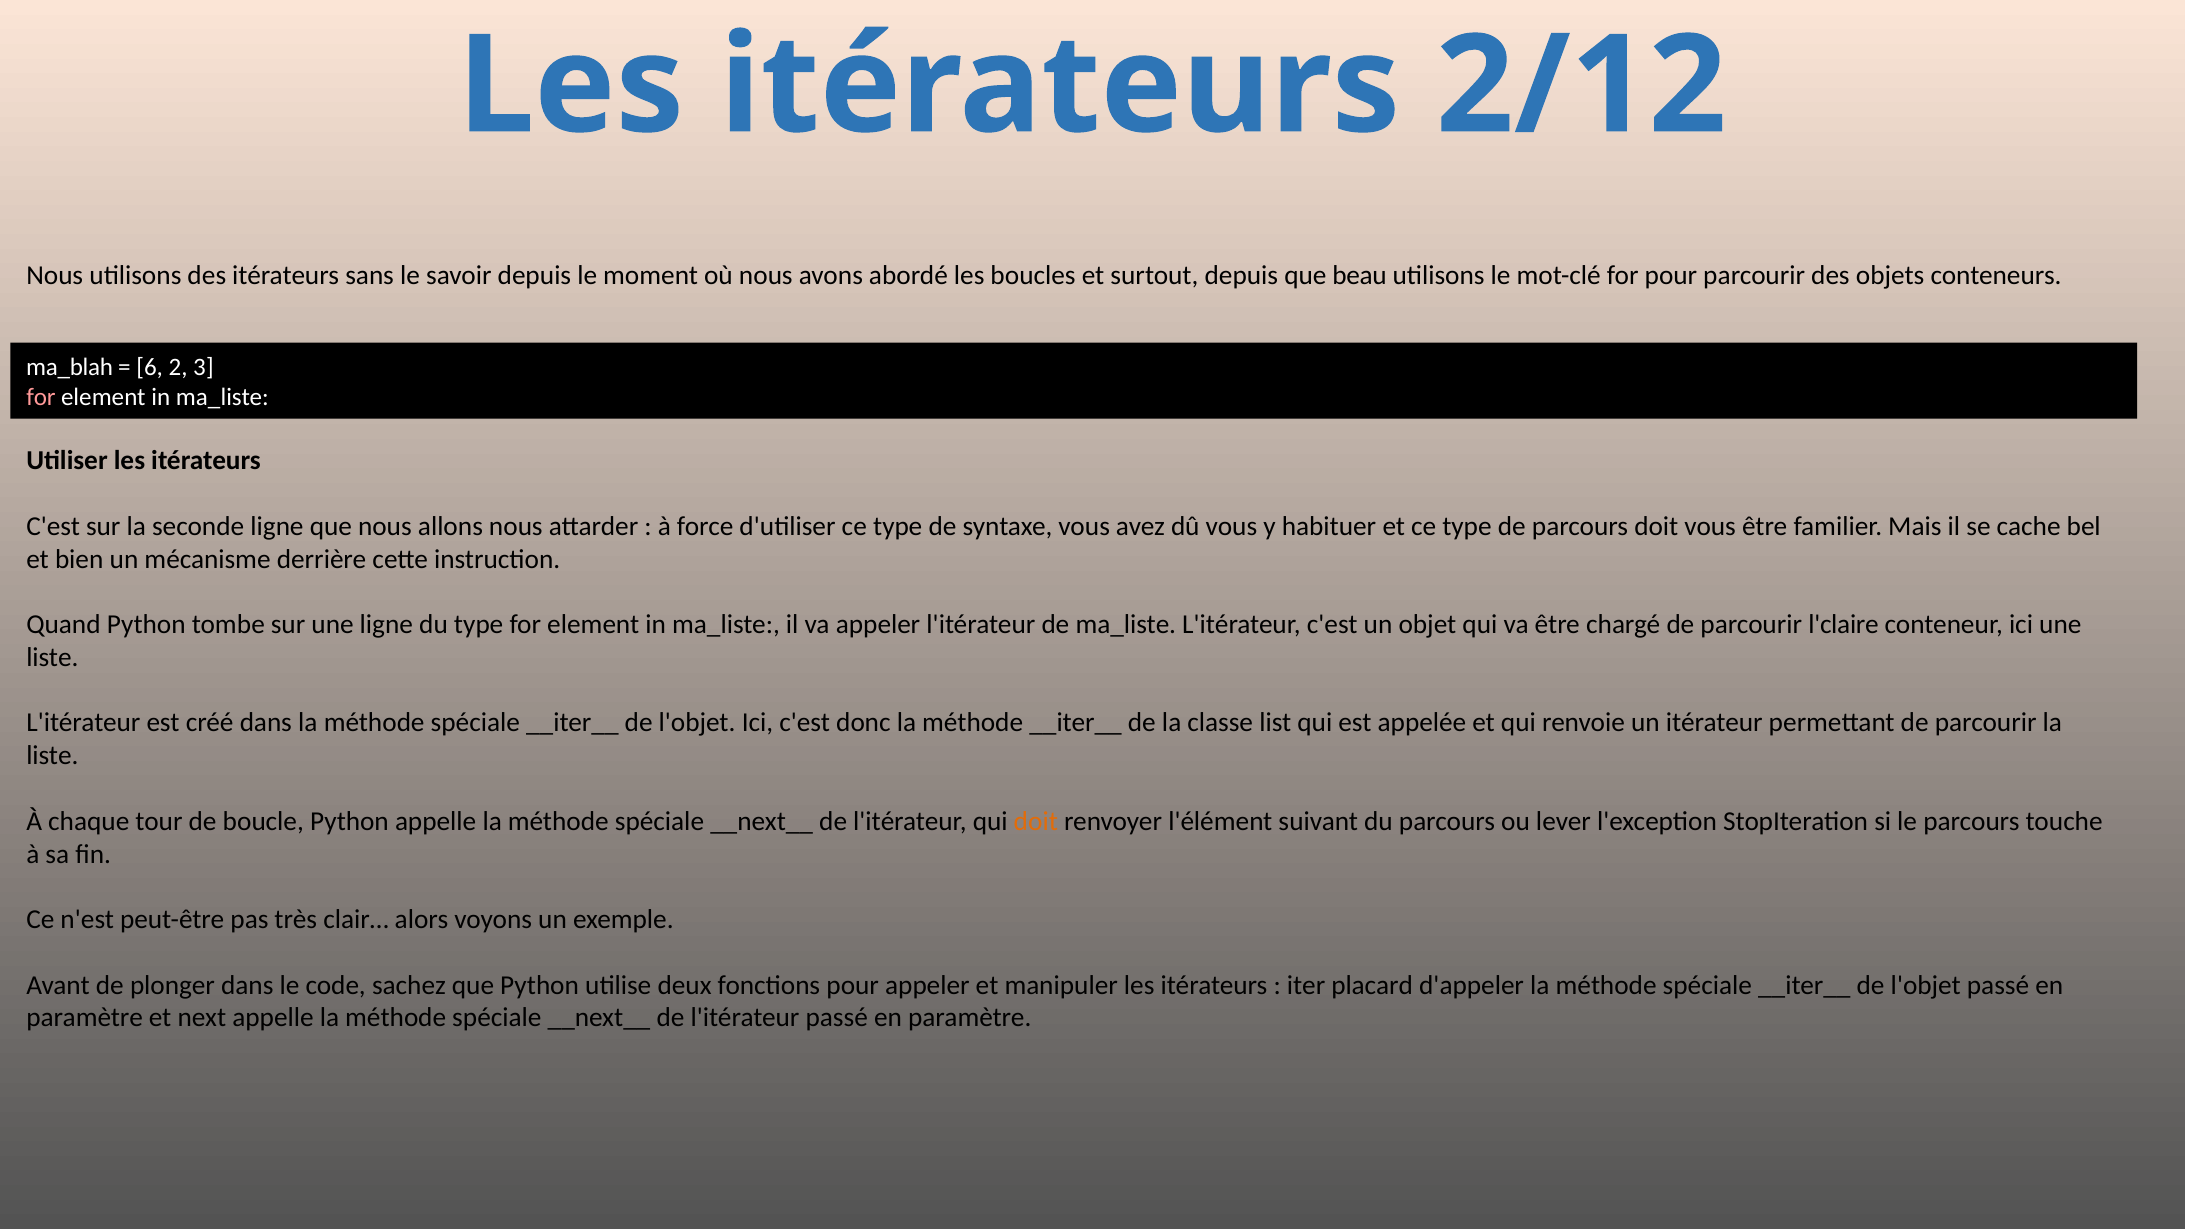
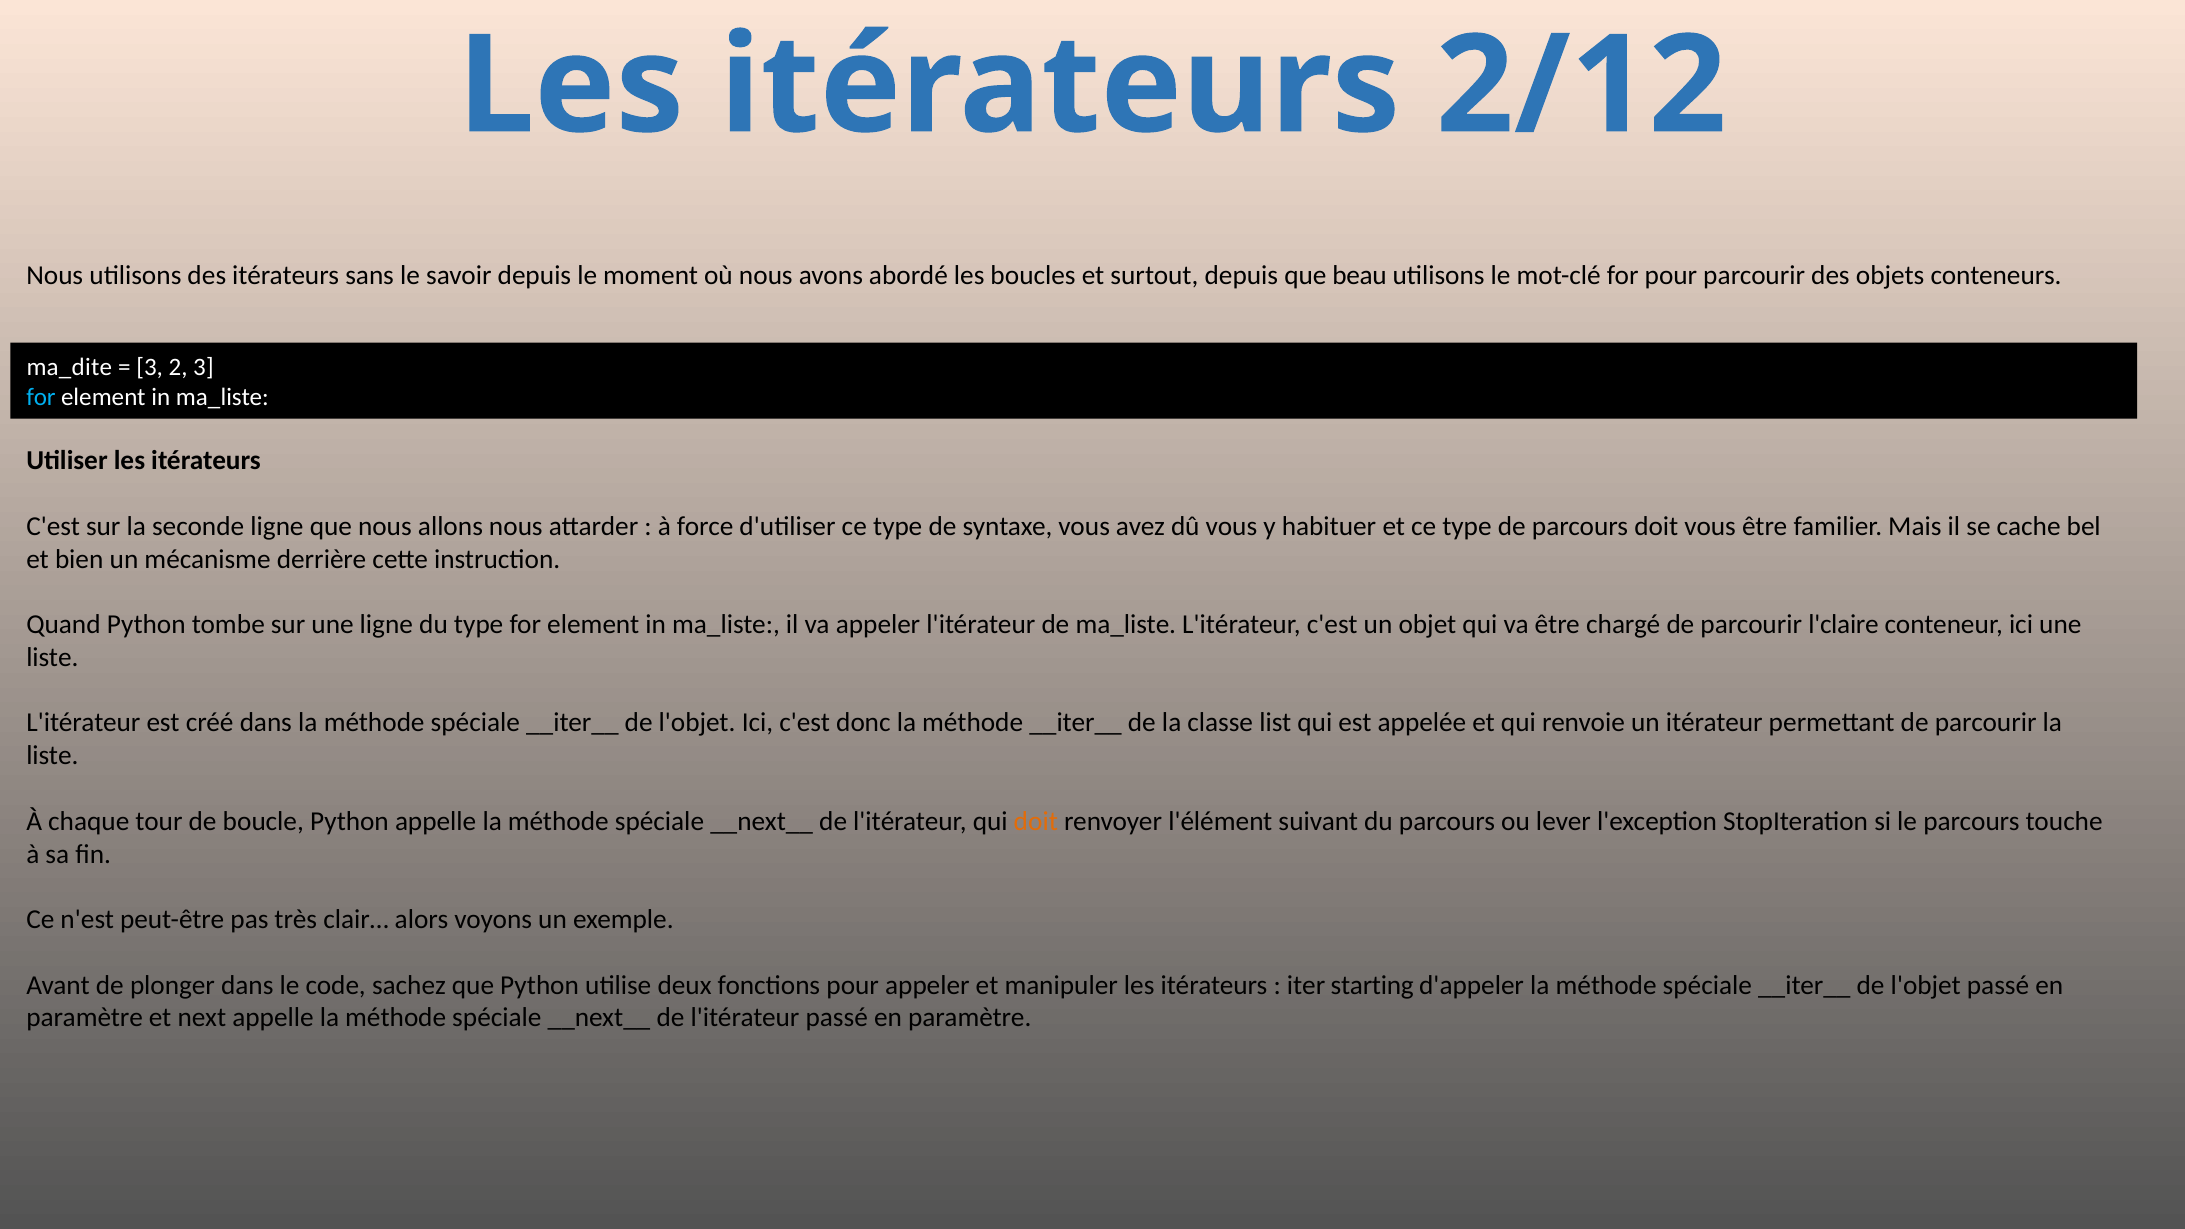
ma_blah: ma_blah -> ma_dite (69, 367)
6: 6 -> 3 (150, 367)
for colour: pink -> light blue (41, 397)
placard: placard -> starting (1372, 985)
